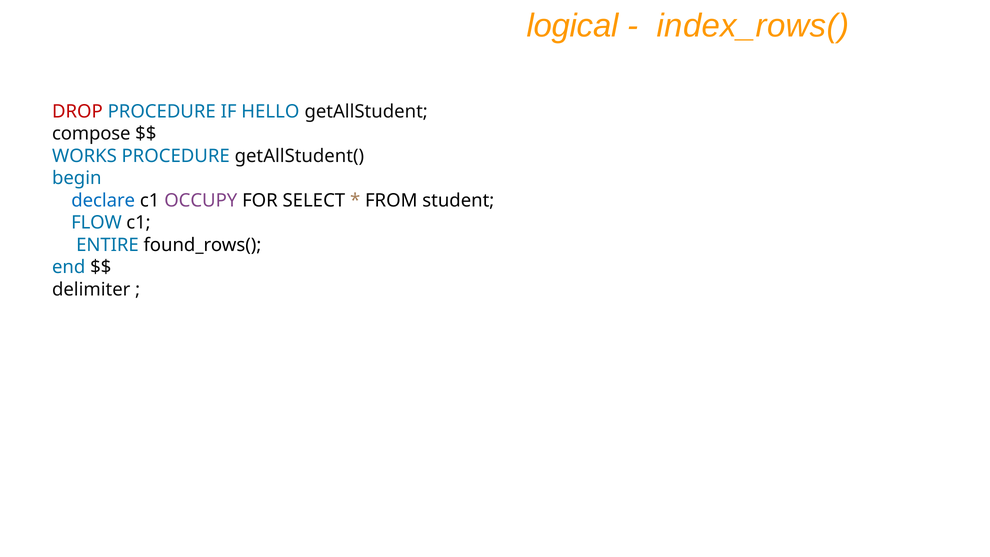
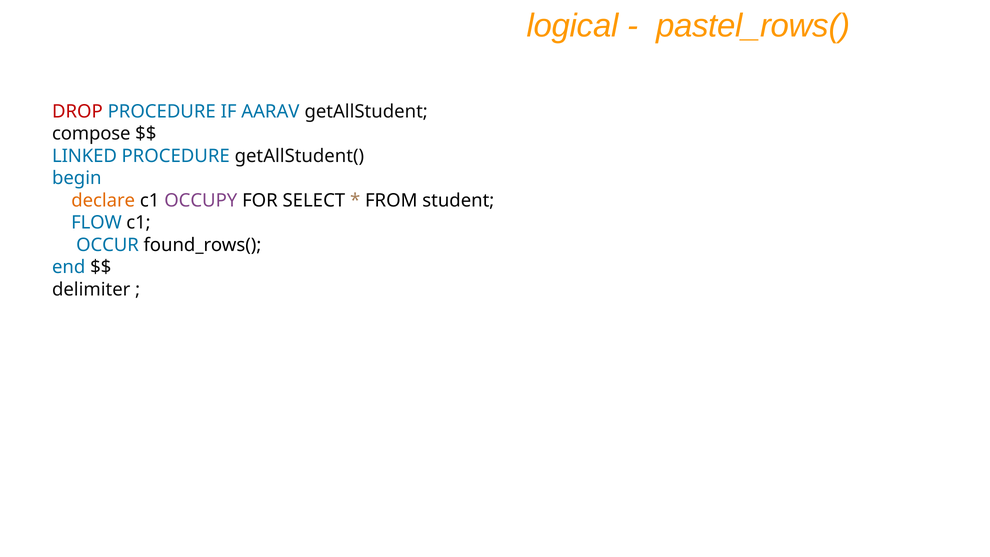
index_rows(: index_rows( -> pastel_rows( (753, 26)
HELLO: HELLO -> AARAV (270, 111)
WORKS: WORKS -> LINKED (85, 156)
declare colour: blue -> orange (103, 200)
ENTIRE: ENTIRE -> OCCUR (108, 245)
